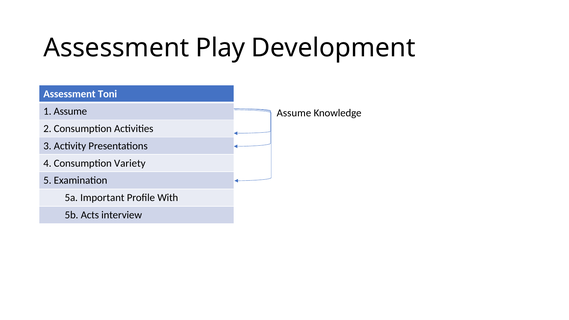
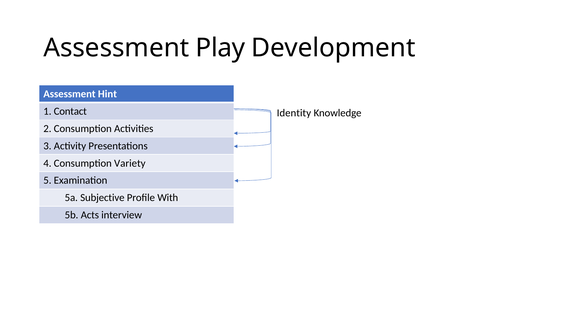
Toni: Toni -> Hint (107, 94)
1 Assume: Assume -> Contact (70, 111)
Assume: Assume -> Identity (294, 113)
Important: Important -> Subjective (102, 198)
